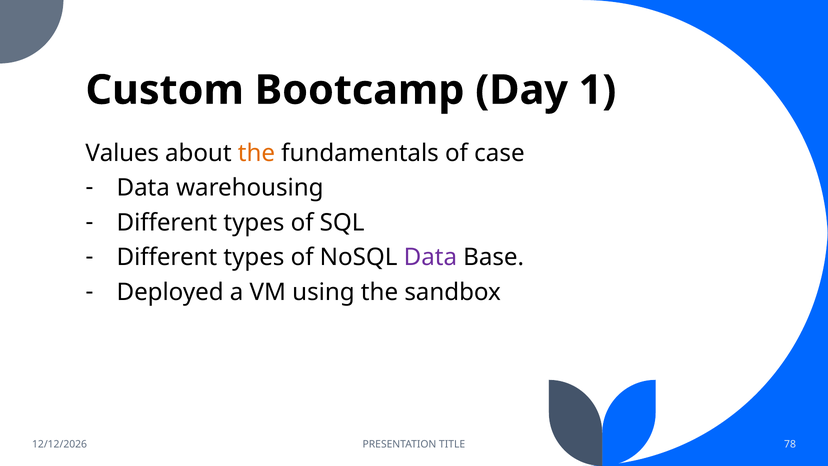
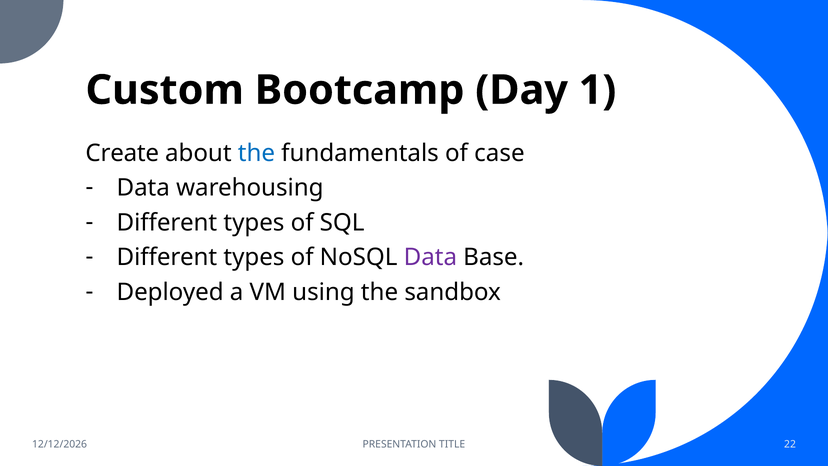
Values: Values -> Create (122, 153)
the colour: orange -> blue (256, 153)
78: 78 -> 22 (790, 444)
